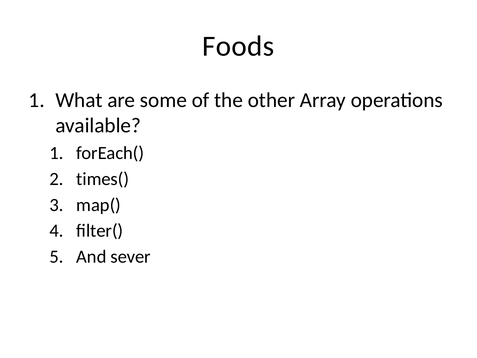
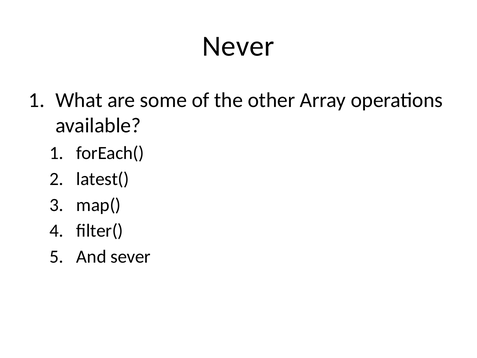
Foods: Foods -> Never (238, 46)
times(: times( -> latest( (103, 179)
